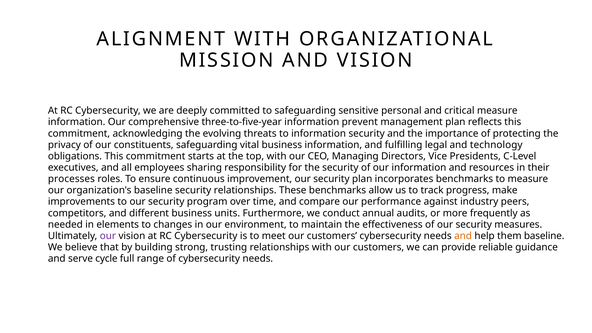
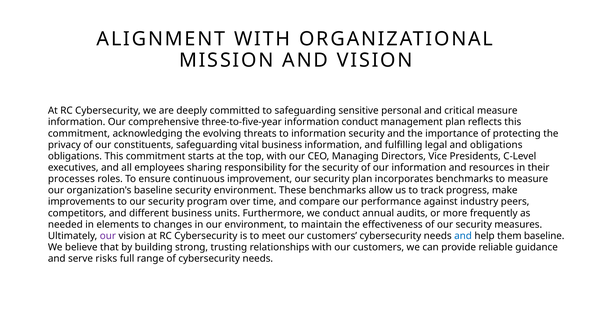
information prevent: prevent -> conduct (360, 122)
and technology: technology -> obligations (496, 145)
security relationships: relationships -> environment (245, 190)
and colour: orange -> blue (463, 236)
cycle: cycle -> risks (106, 259)
